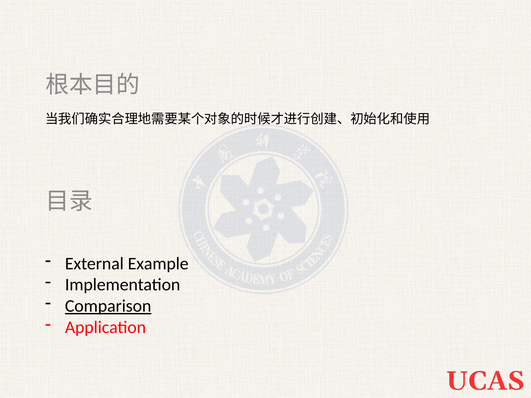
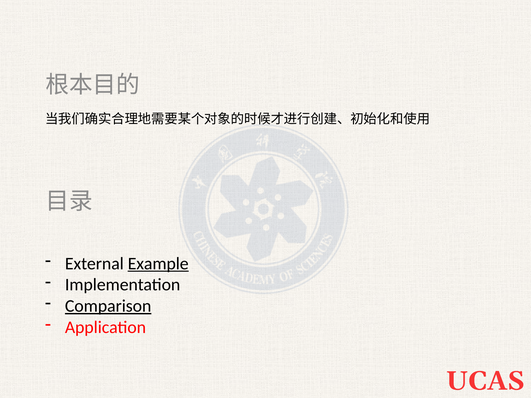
Example underline: none -> present (158, 264)
